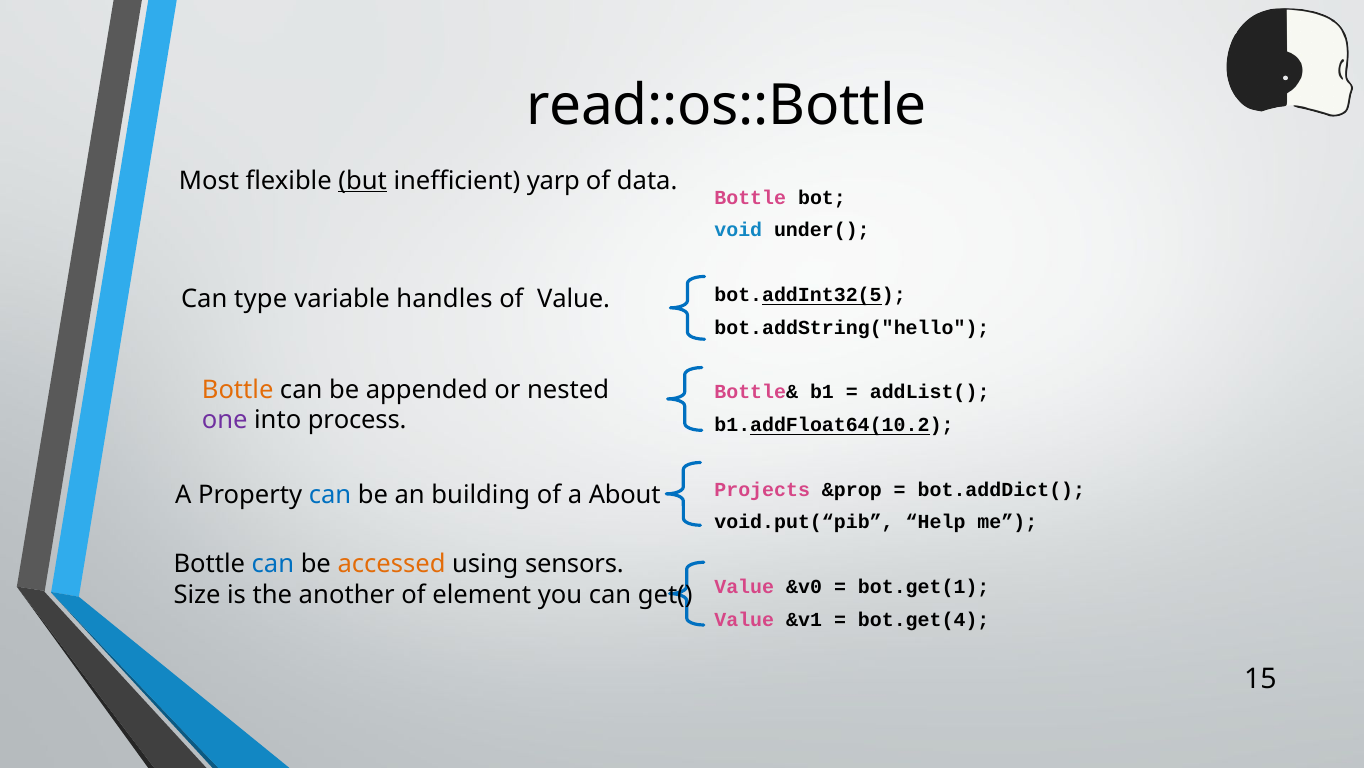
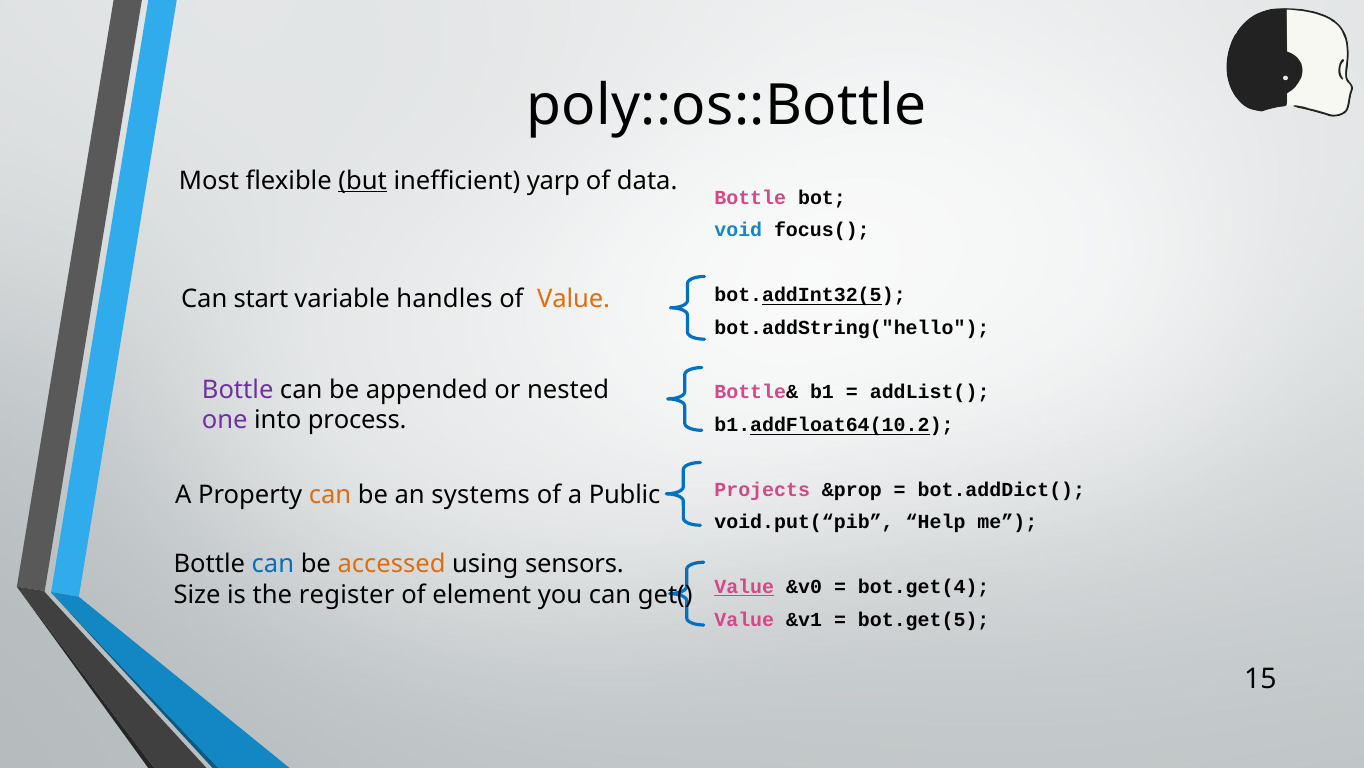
read::os::Bottle: read::os::Bottle -> poly::os::Bottle (726, 105)
under(: under( -> focus( (822, 230)
type: type -> start (261, 298)
Value colour: black -> orange (574, 298)
Bottle colour: orange -> purple (238, 389)
can colour: blue -> orange (330, 495)
building: building -> systems (481, 495)
About: About -> Public (625, 495)
Value underline: none -> present (744, 587)
bot.get(1: bot.get(1 -> bot.get(4 (924, 587)
another: another -> register (347, 594)
bot.get(4: bot.get(4 -> bot.get(5 (924, 619)
